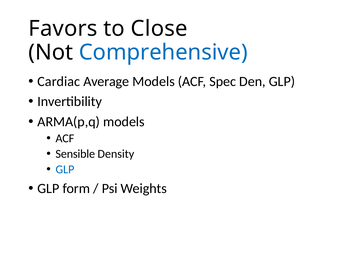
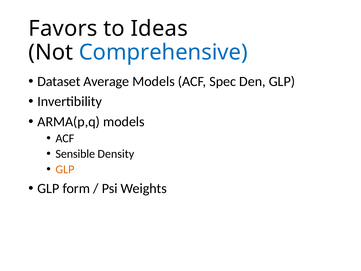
Close: Close -> Ideas (159, 29)
Cardiac: Cardiac -> Dataset (59, 81)
GLP colour: blue -> orange (65, 169)
